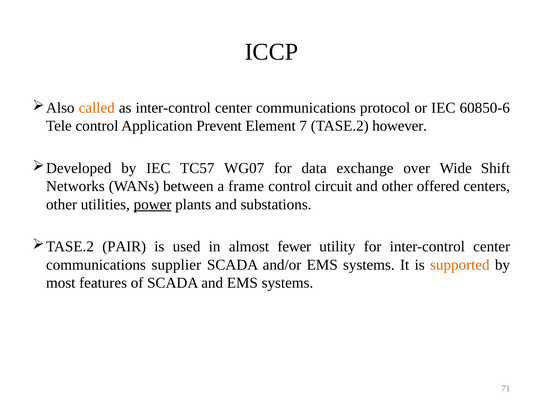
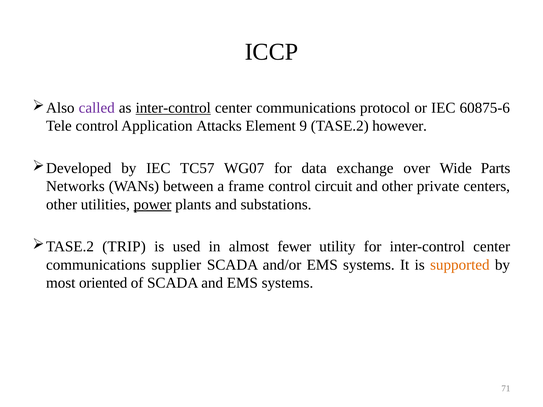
called colour: orange -> purple (97, 108)
inter-control underline: none -> present (173, 108)
60850-6: 60850-6 -> 60875-6 (485, 108)
Prevent: Prevent -> Attacks (219, 126)
7: 7 -> 9 (303, 126)
Shift: Shift -> Parts (496, 168)
offered: offered -> private (438, 186)
PAIR: PAIR -> TRIP (124, 247)
features: features -> oriented (103, 283)
